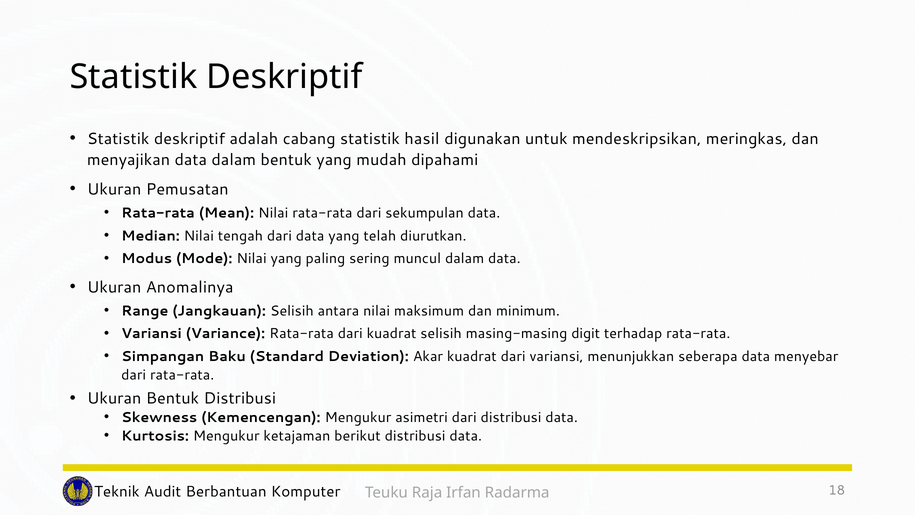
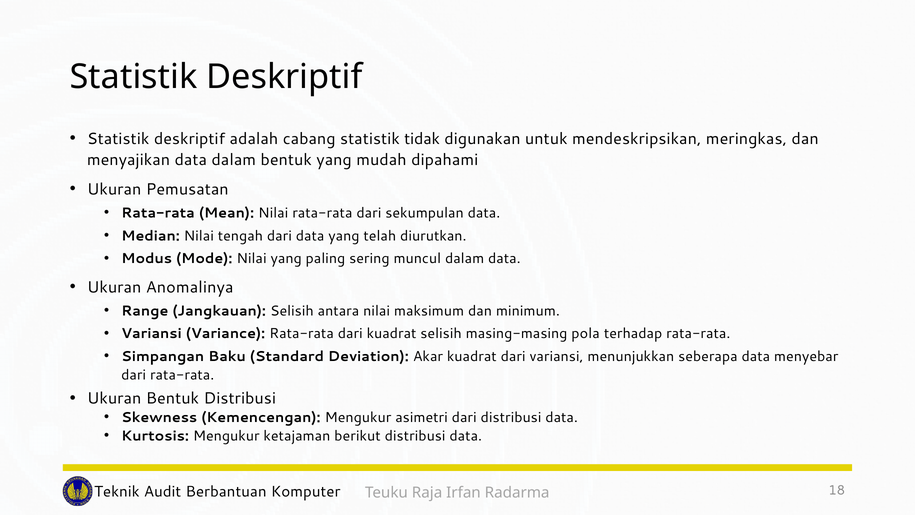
hasil: hasil -> tidak (422, 139)
digit: digit -> pola (586, 334)
